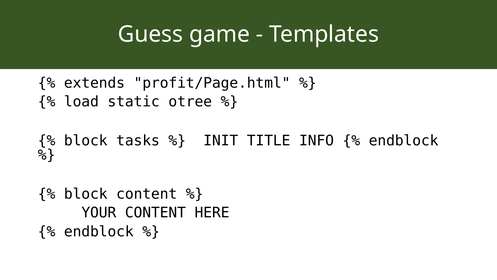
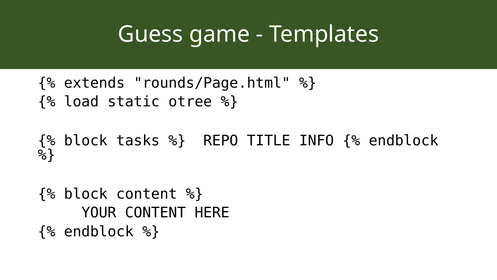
profit/Page.html: profit/Page.html -> rounds/Page.html (212, 83)
INIT: INIT -> REPO (221, 141)
